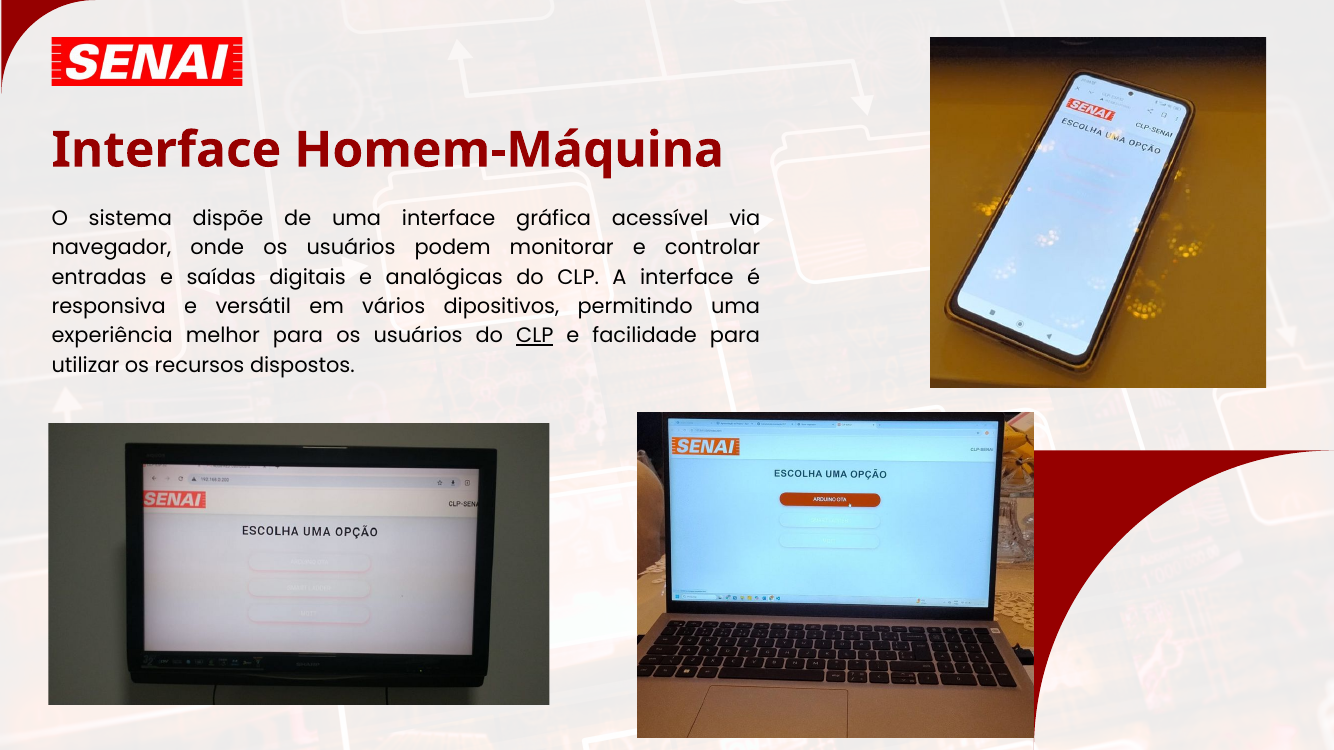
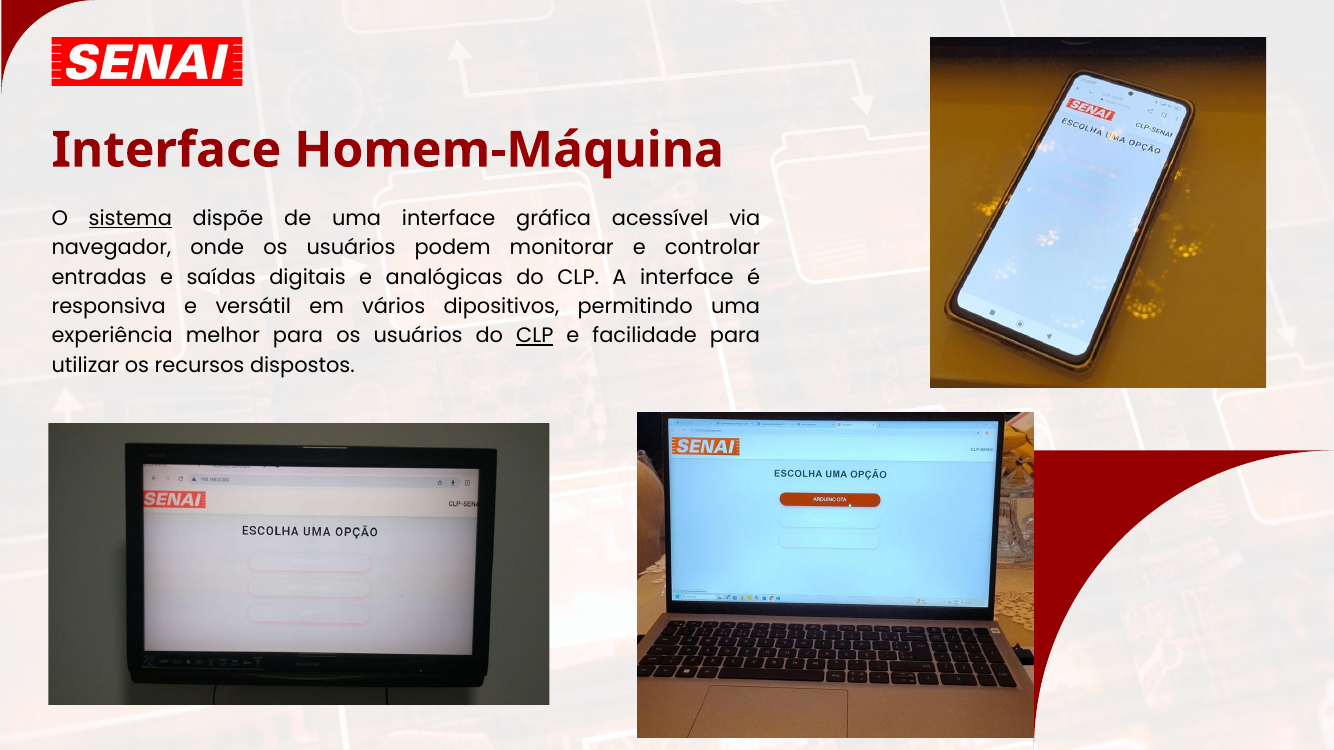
sistema underline: none -> present (130, 219)
